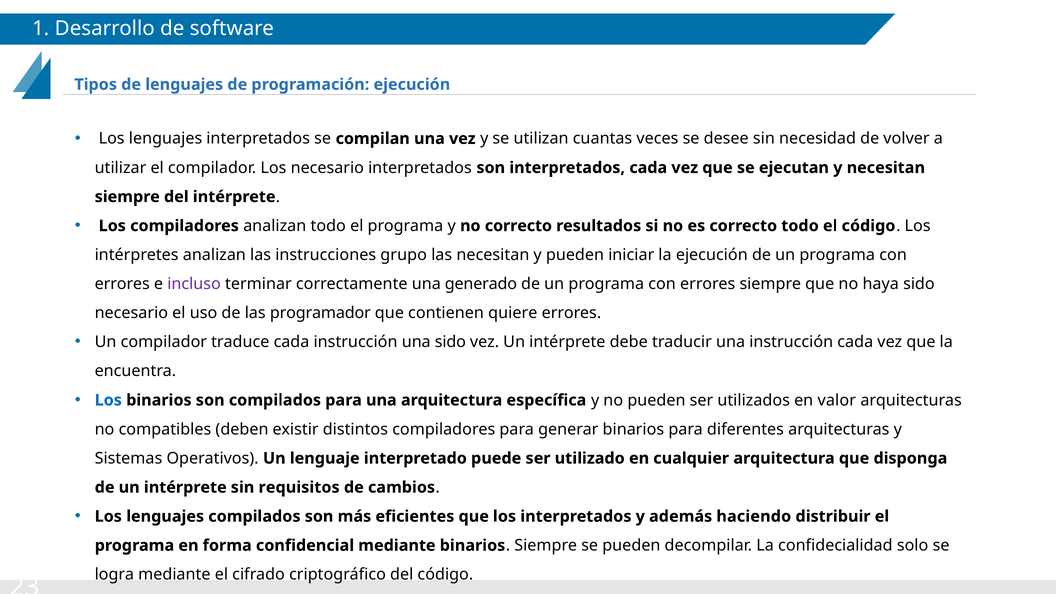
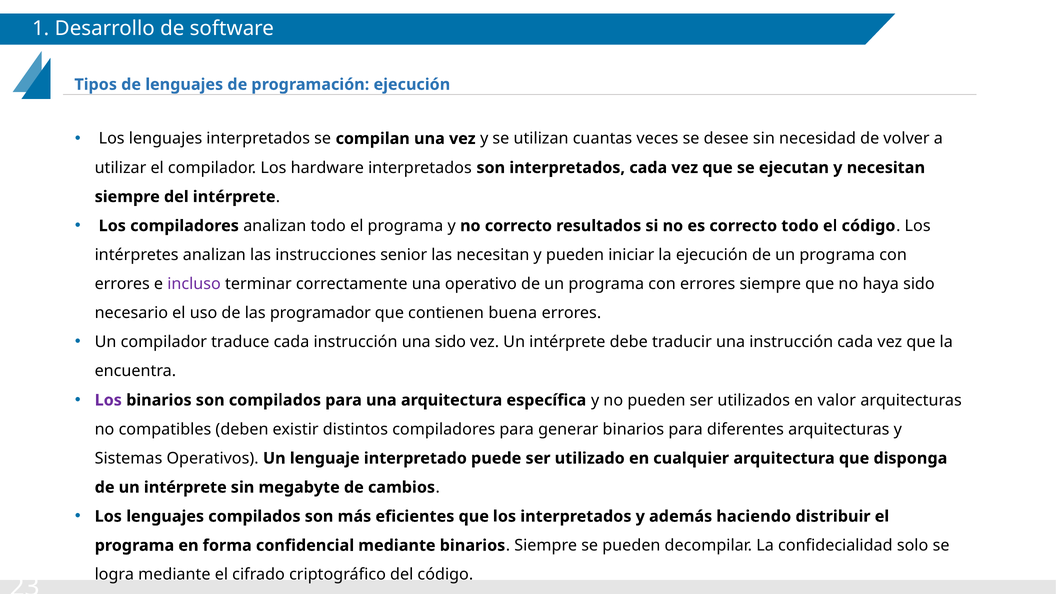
Los necesario: necesario -> hardware (327, 168)
grupo: grupo -> senior (404, 255)
generado: generado -> operativo (481, 284)
quiere: quiere -> buena (513, 313)
Los colour: blue -> purple (108, 400)
requisitos: requisitos -> megabyte (299, 487)
